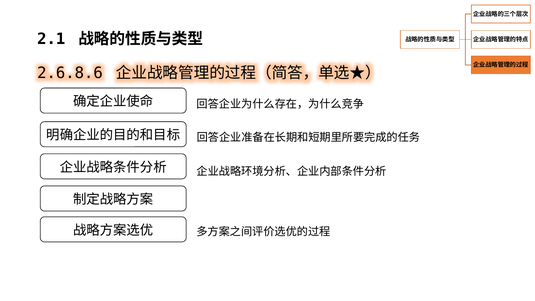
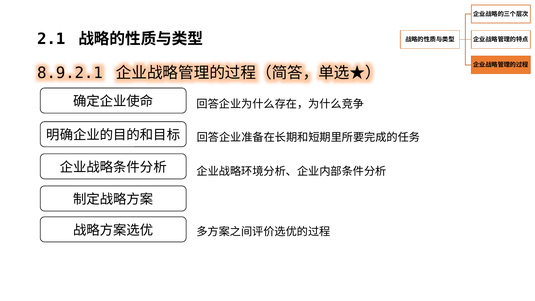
2.6.8.6: 2.6.8.6 -> 8.9.2.1 (70, 73)
